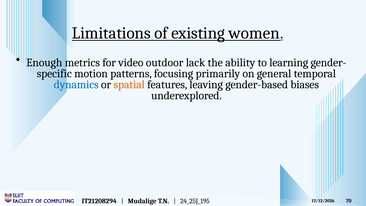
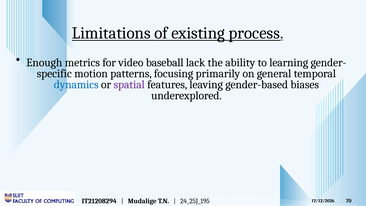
women: women -> process (254, 33)
outdoor: outdoor -> baseball (165, 63)
spatial colour: orange -> purple (129, 85)
